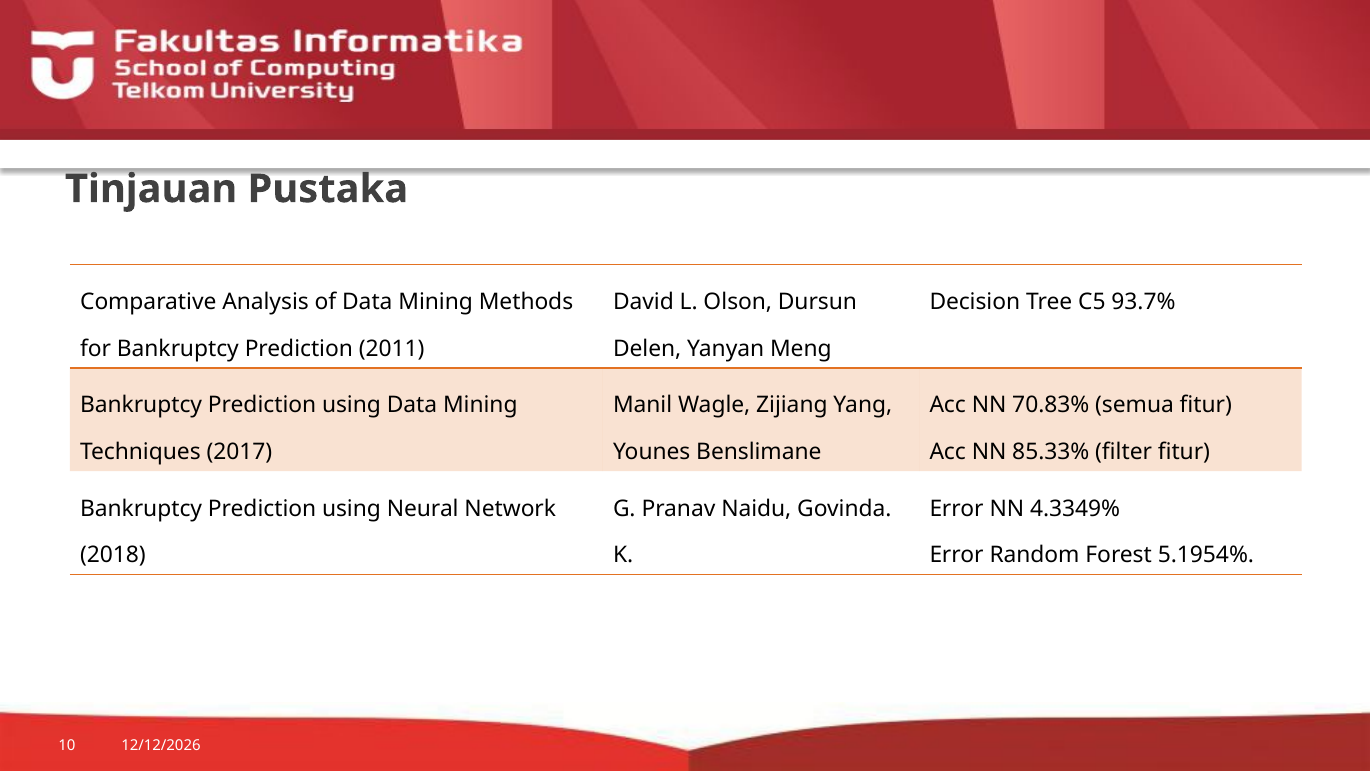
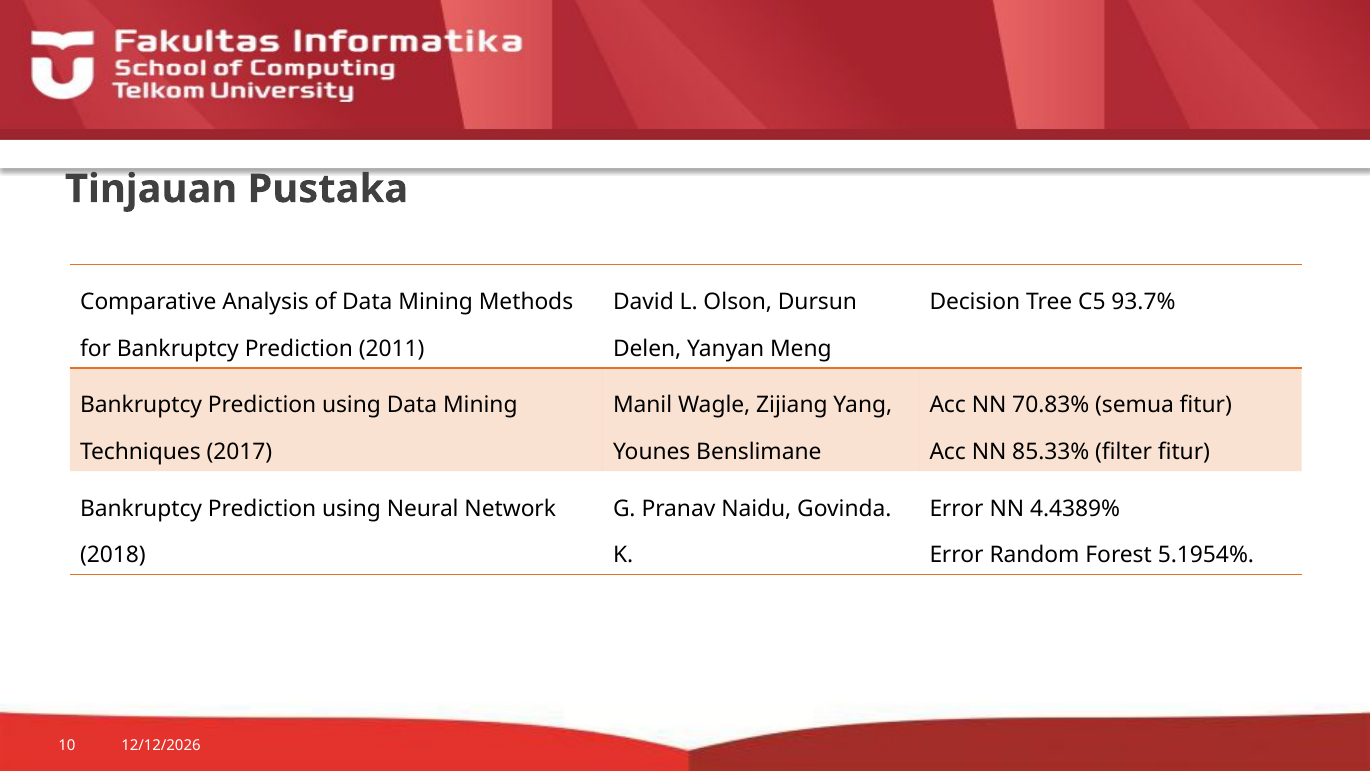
4.3349%: 4.3349% -> 4.4389% (1075, 508)
